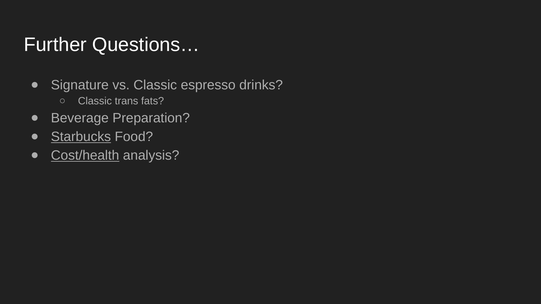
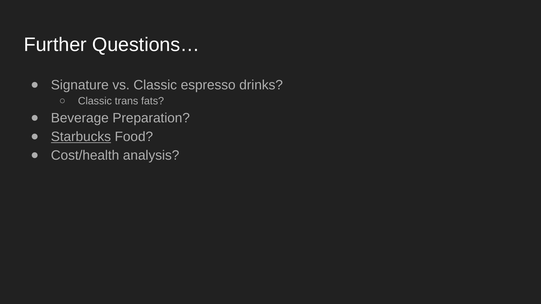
Cost/health underline: present -> none (85, 156)
